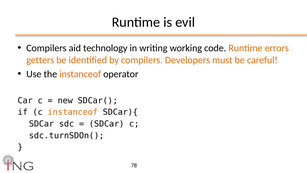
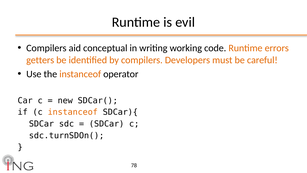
technology: technology -> conceptual (105, 48)
